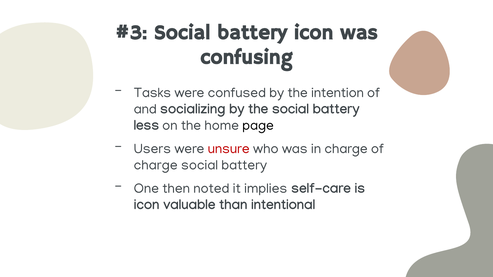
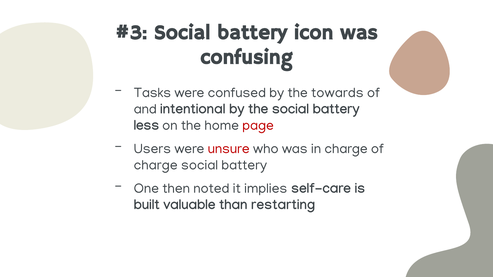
intention: intention -> towards (337, 93)
socializing: socializing -> intentional (193, 109)
page colour: black -> red (258, 126)
icon: icon -> built (147, 205)
intentional: intentional -> restarting (283, 205)
